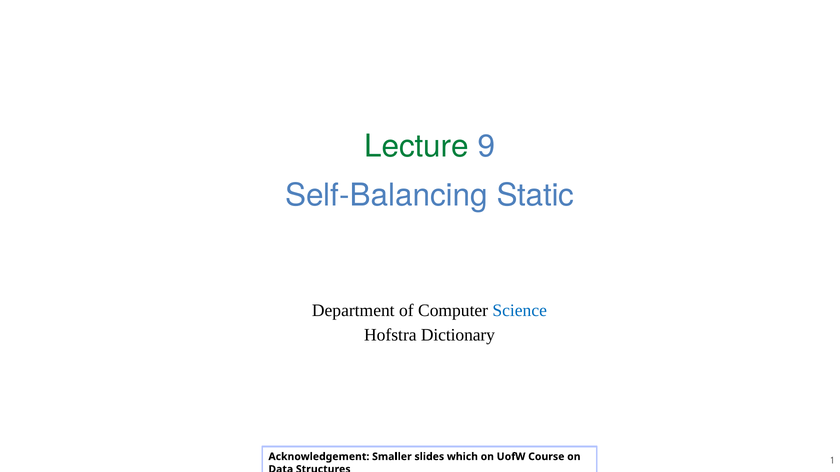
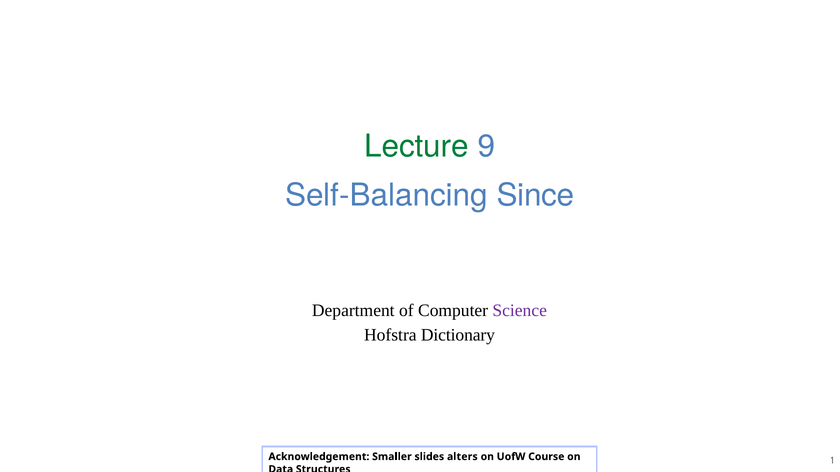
Static: Static -> Since (535, 195)
Science colour: blue -> purple (520, 311)
which: which -> alters (462, 457)
